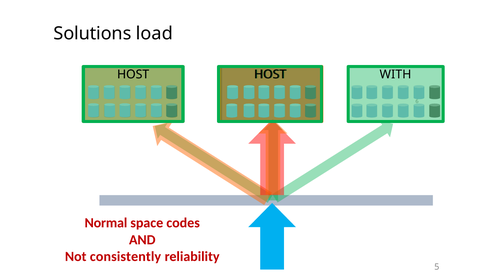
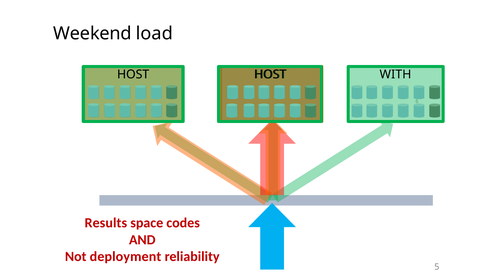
Solutions: Solutions -> Weekend (93, 33)
Normal: Normal -> Results (106, 223)
consistently: consistently -> deployment (126, 256)
